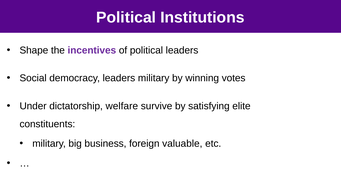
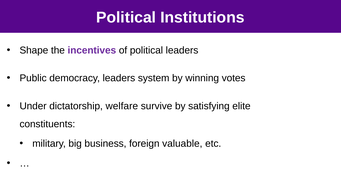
Social: Social -> Public (33, 78)
leaders military: military -> system (154, 78)
